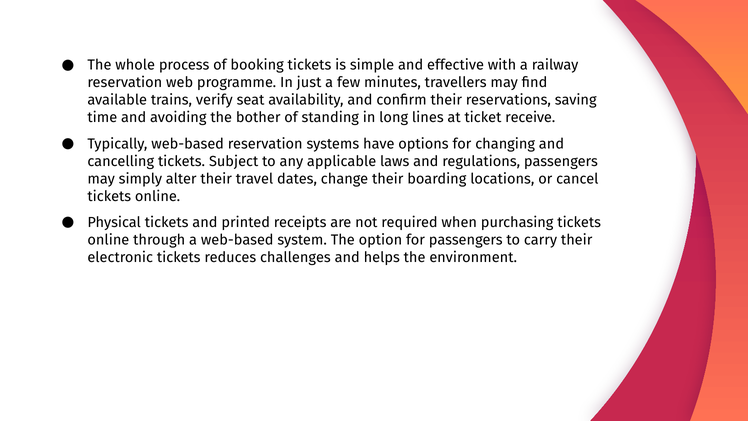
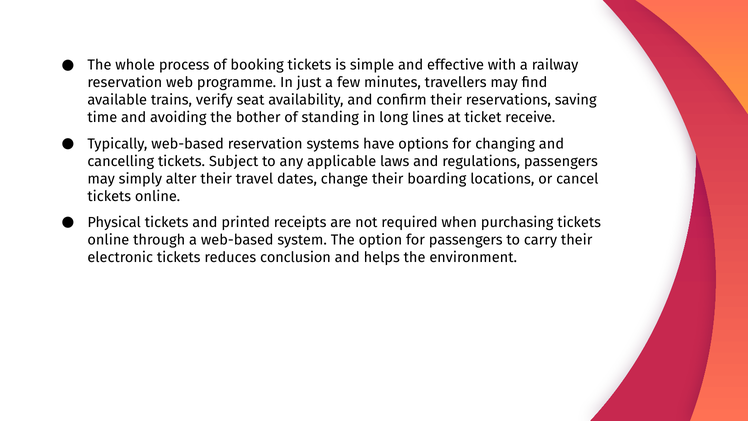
challenges: challenges -> conclusion (295, 257)
